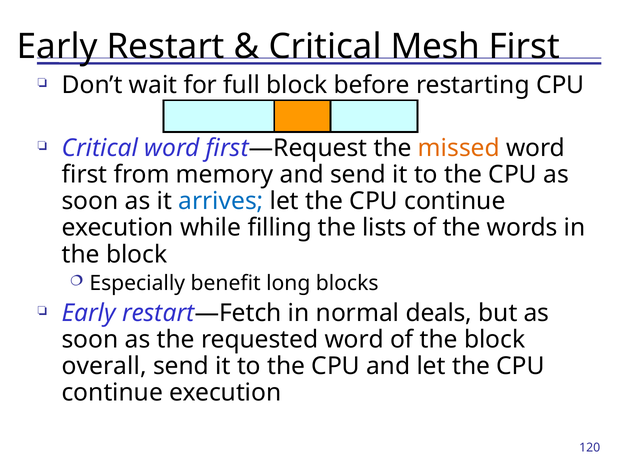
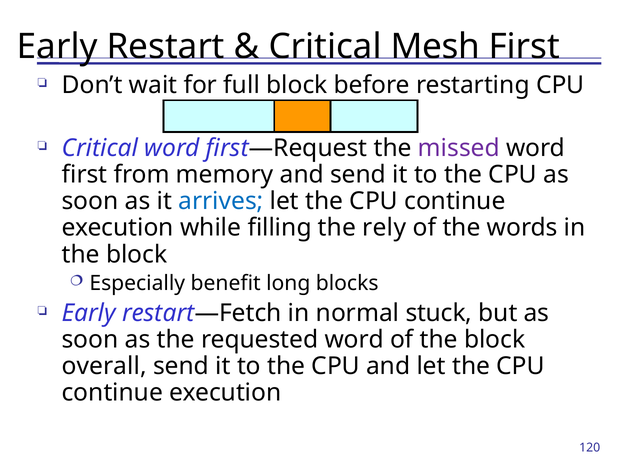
missed colour: orange -> purple (459, 148)
lists: lists -> rely (384, 228)
deals: deals -> stuck (439, 313)
